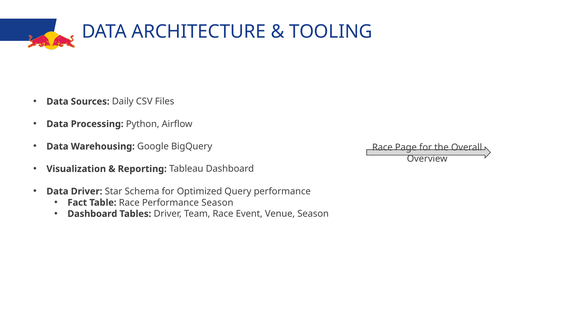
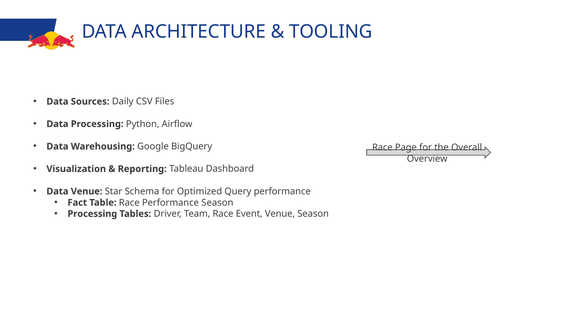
Data Driver: Driver -> Venue (87, 191)
Dashboard: Dashboard -> Processing (92, 214)
